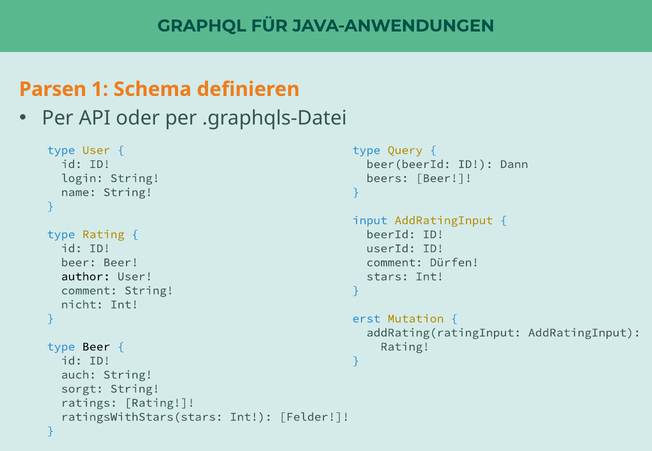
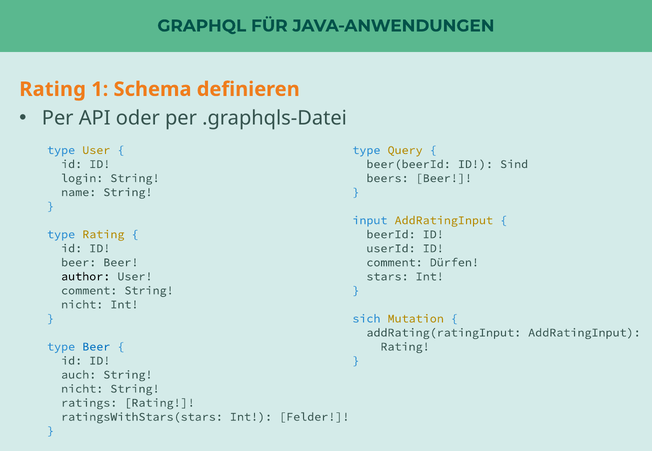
Parsen: Parsen -> Rating (53, 89)
Dann: Dann -> Sind (514, 164)
erst: erst -> sich (366, 319)
Beer colour: black -> blue (96, 347)
sorgt: sorgt -> nicht (82, 389)
